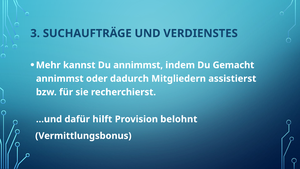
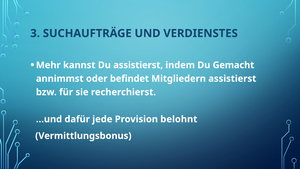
Du annimmst: annimmst -> assistierst (138, 65)
dadurch: dadurch -> befindet (129, 79)
hilft: hilft -> jede (102, 119)
